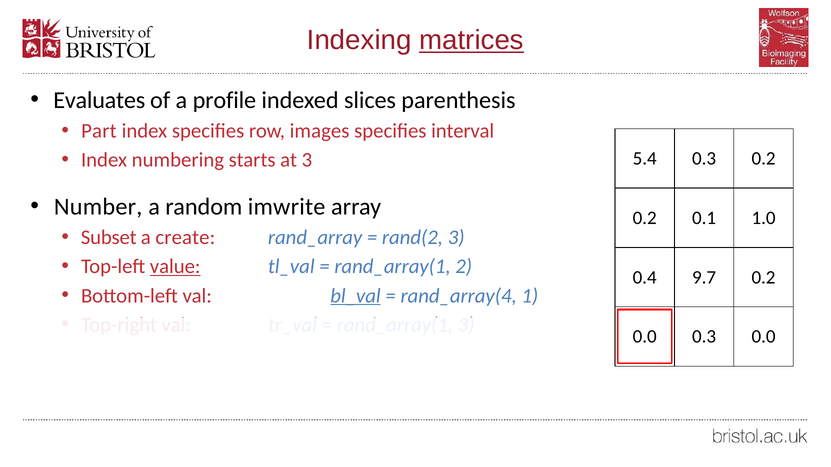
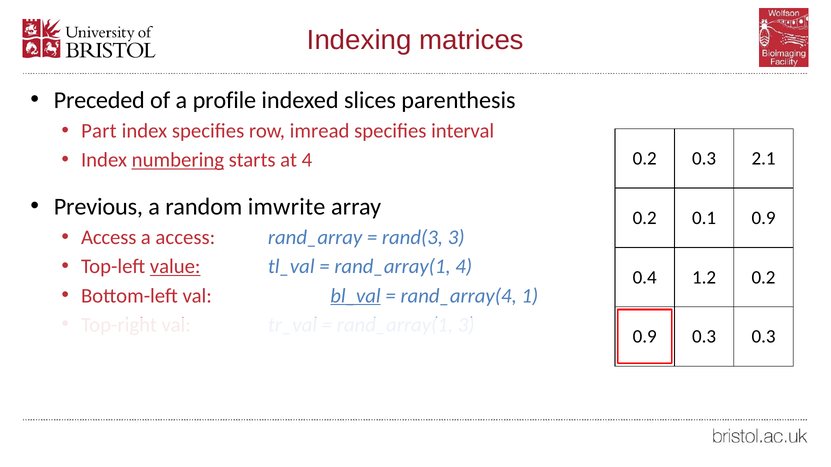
matrices underline: present -> none (472, 40)
Evaluates: Evaluates -> Preceded (99, 100)
images: images -> imread (320, 131)
numbering underline: none -> present (178, 160)
at 3: 3 -> 4 (307, 160)
5.4: 5.4 -> 0.2 (645, 159)
0.3 0.2: 0.2 -> 2.1 (764, 159)
Number: Number -> Previous (98, 207)
0.1 1.0: 1.0 -> 0.9 (764, 218)
Subset: Subset -> Access (109, 238)
a create: create -> access (185, 238)
rand(2: rand(2 -> rand(3 (412, 238)
rand_array(1 2: 2 -> 4 (464, 267)
9.7: 9.7 -> 1.2 (704, 278)
0.0: 0.0 -> 0.9 (645, 337)
0.3 0.0: 0.0 -> 0.3 (764, 337)
